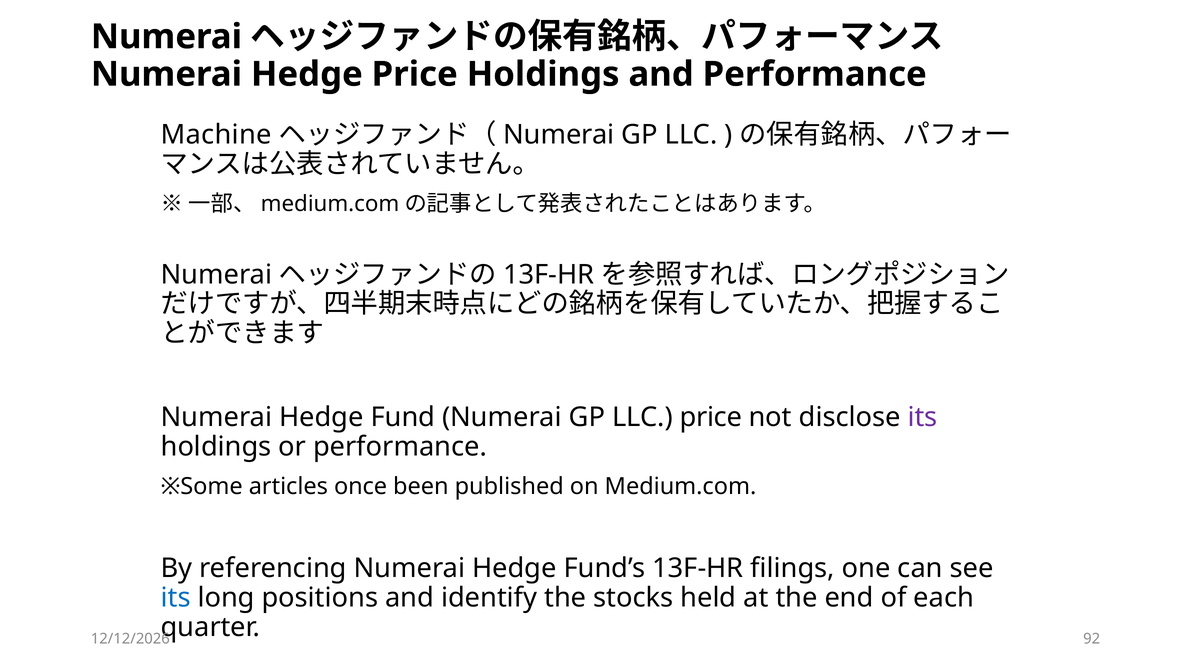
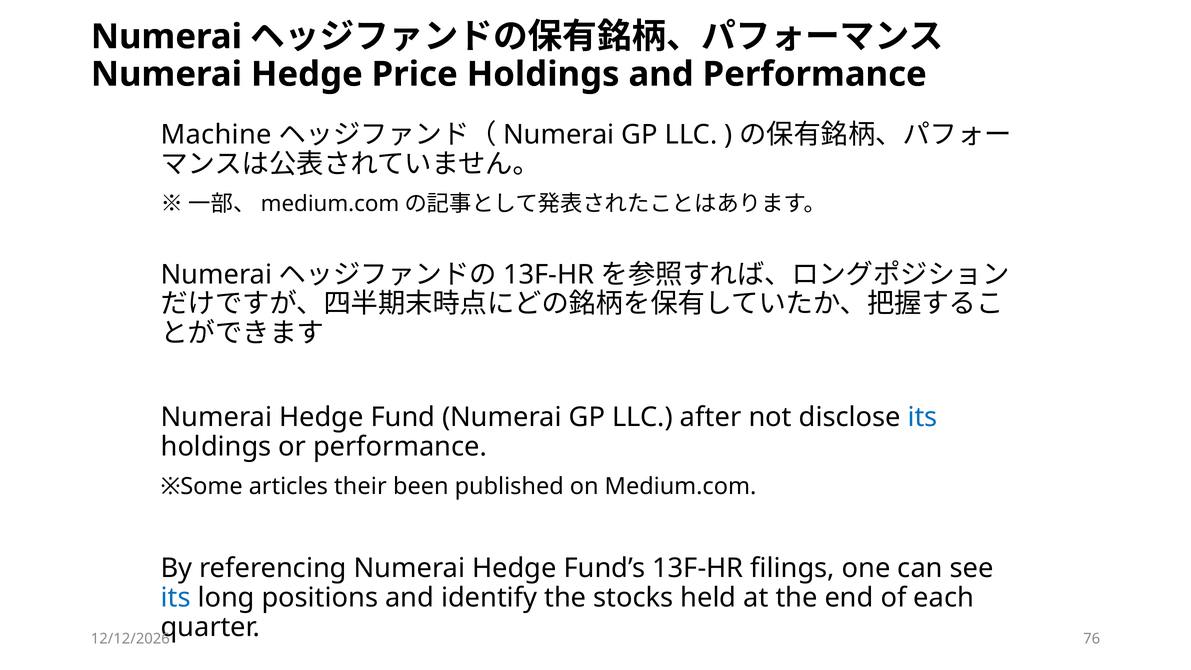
LLC price: price -> after (711, 417)
its colour: purple -> blue (923, 417)
once: once -> their (360, 487)
92: 92 -> 76 (1092, 639)
